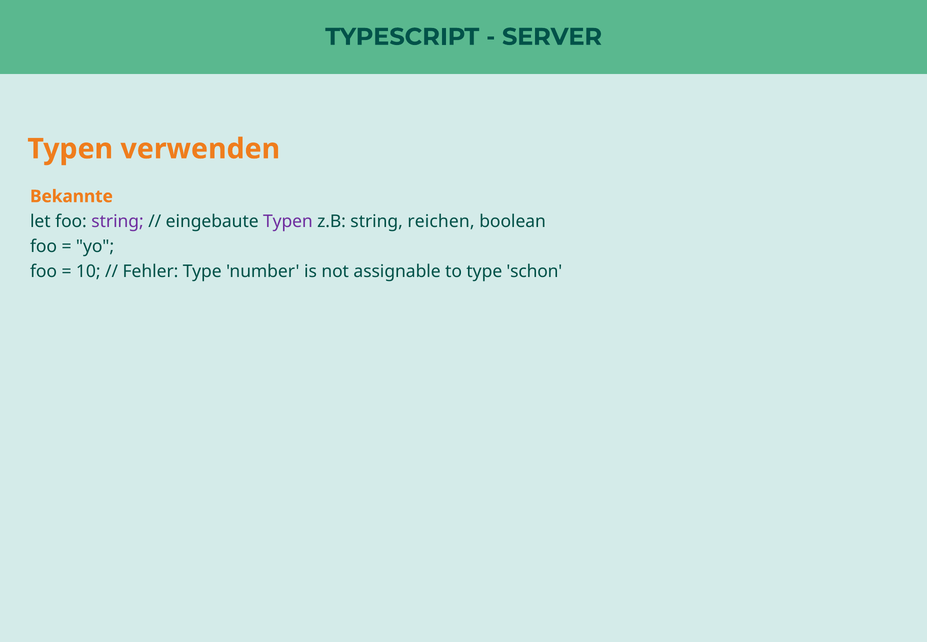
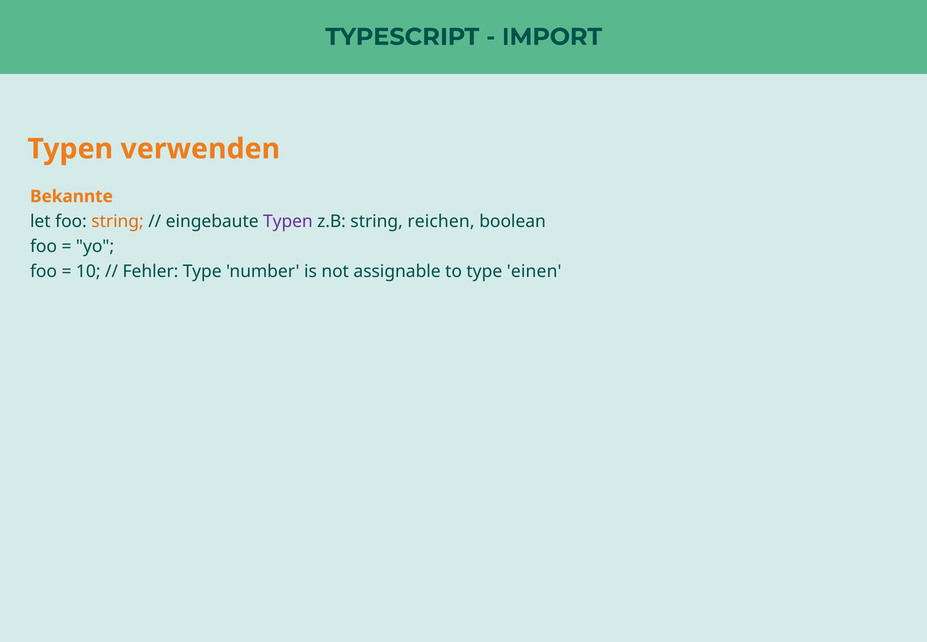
SERVER: SERVER -> IMPORT (552, 37)
string colour: purple -> orange (118, 221)
schon: schon -> einen (534, 272)
